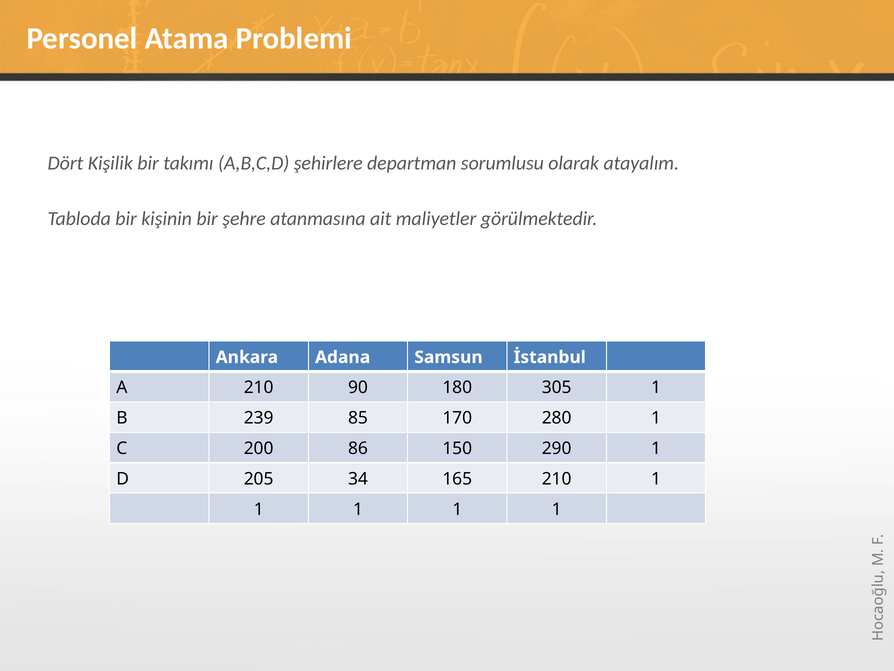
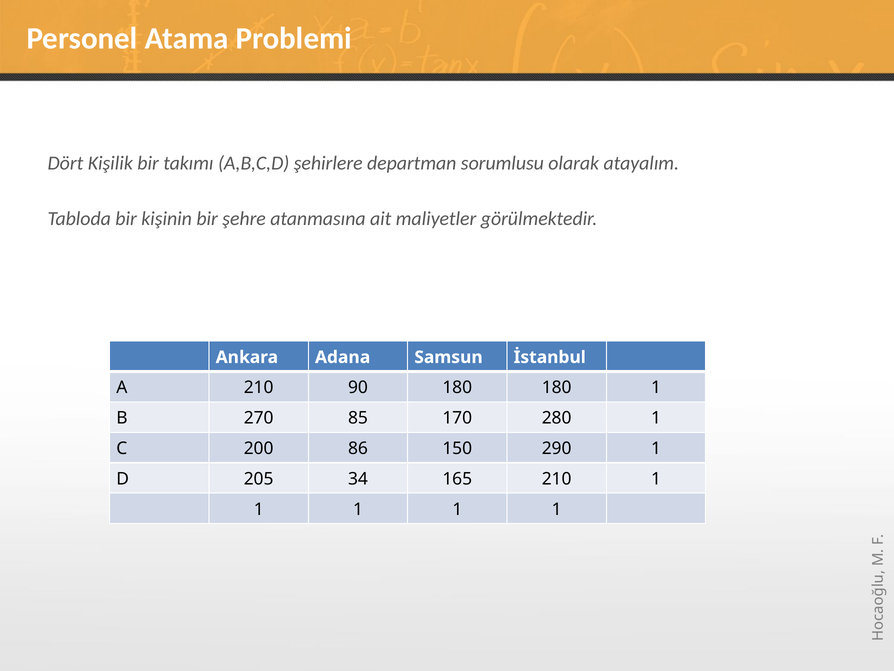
180 305: 305 -> 180 (557, 387)
239: 239 -> 270 (259, 418)
